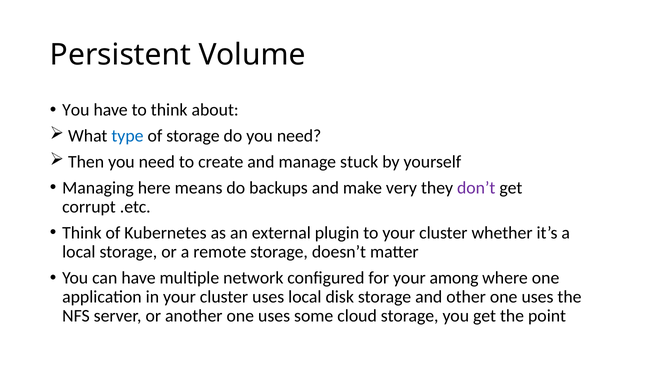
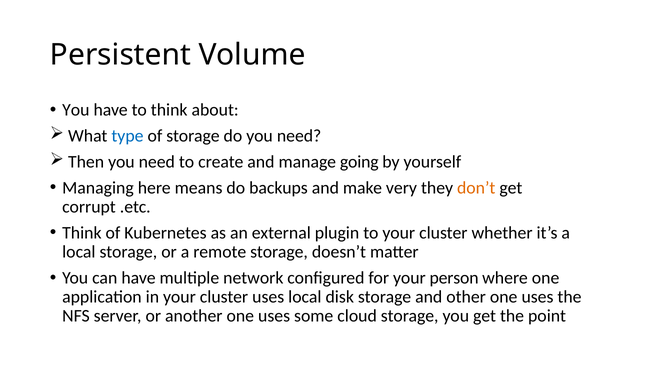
stuck: stuck -> going (359, 162)
don’t colour: purple -> orange (476, 188)
among: among -> person (454, 278)
